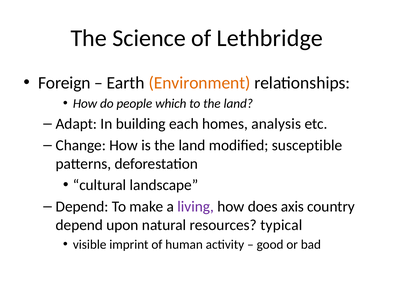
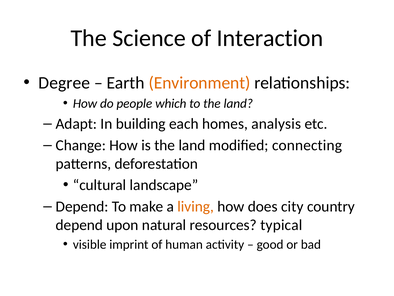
Lethbridge: Lethbridge -> Interaction (270, 38)
Foreign: Foreign -> Degree (64, 83)
susceptible: susceptible -> connecting (307, 145)
living colour: purple -> orange (196, 206)
axis: axis -> city (292, 206)
